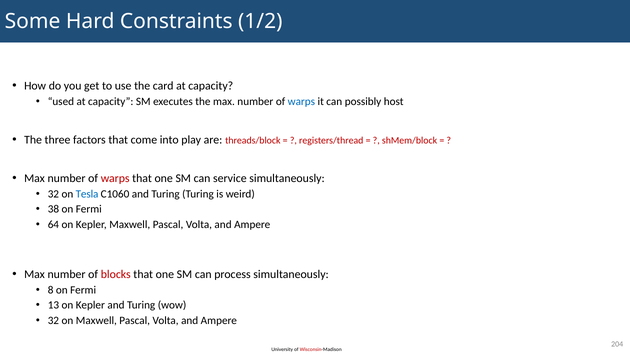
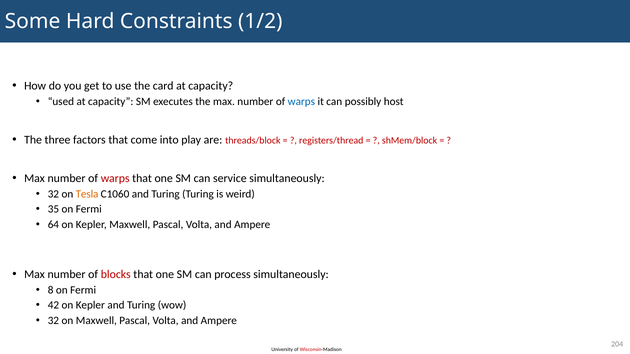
Tesla colour: blue -> orange (87, 194)
38: 38 -> 35 (53, 210)
13: 13 -> 42 (53, 306)
